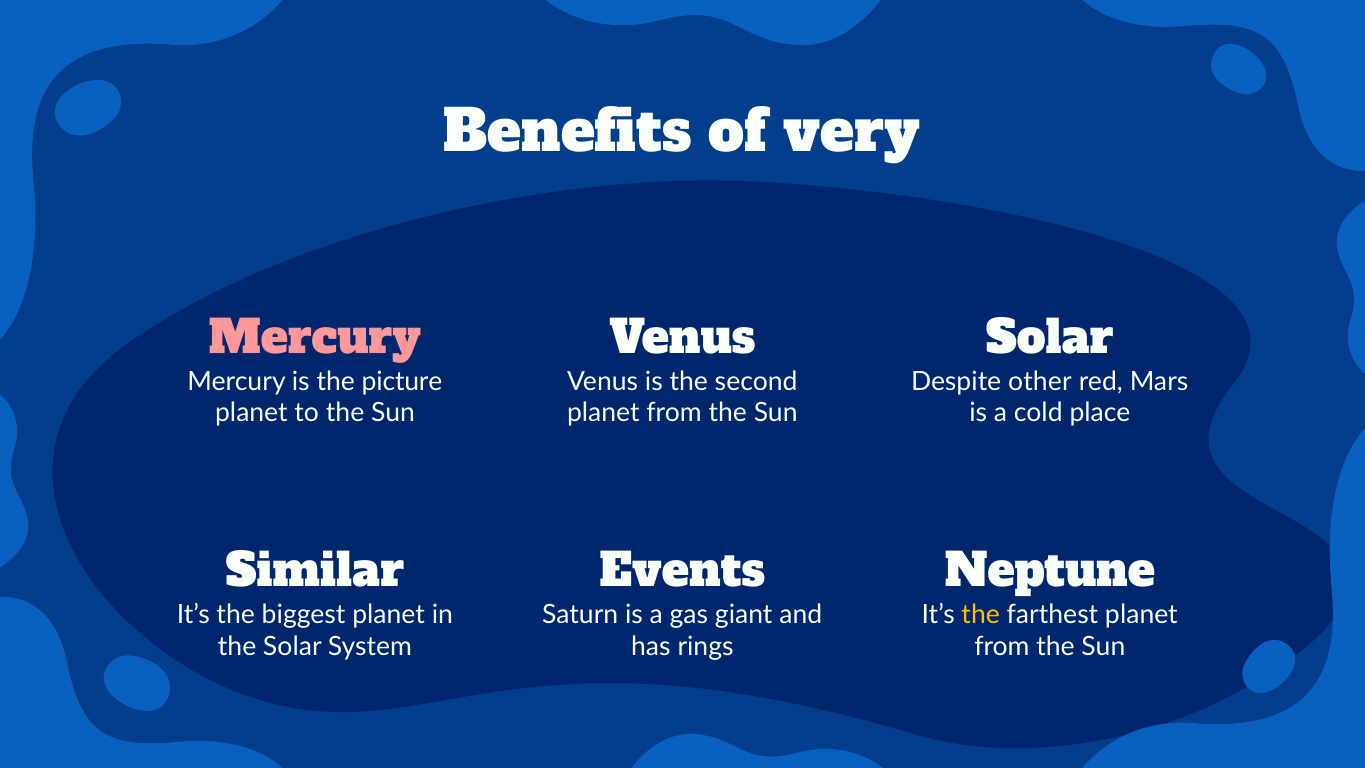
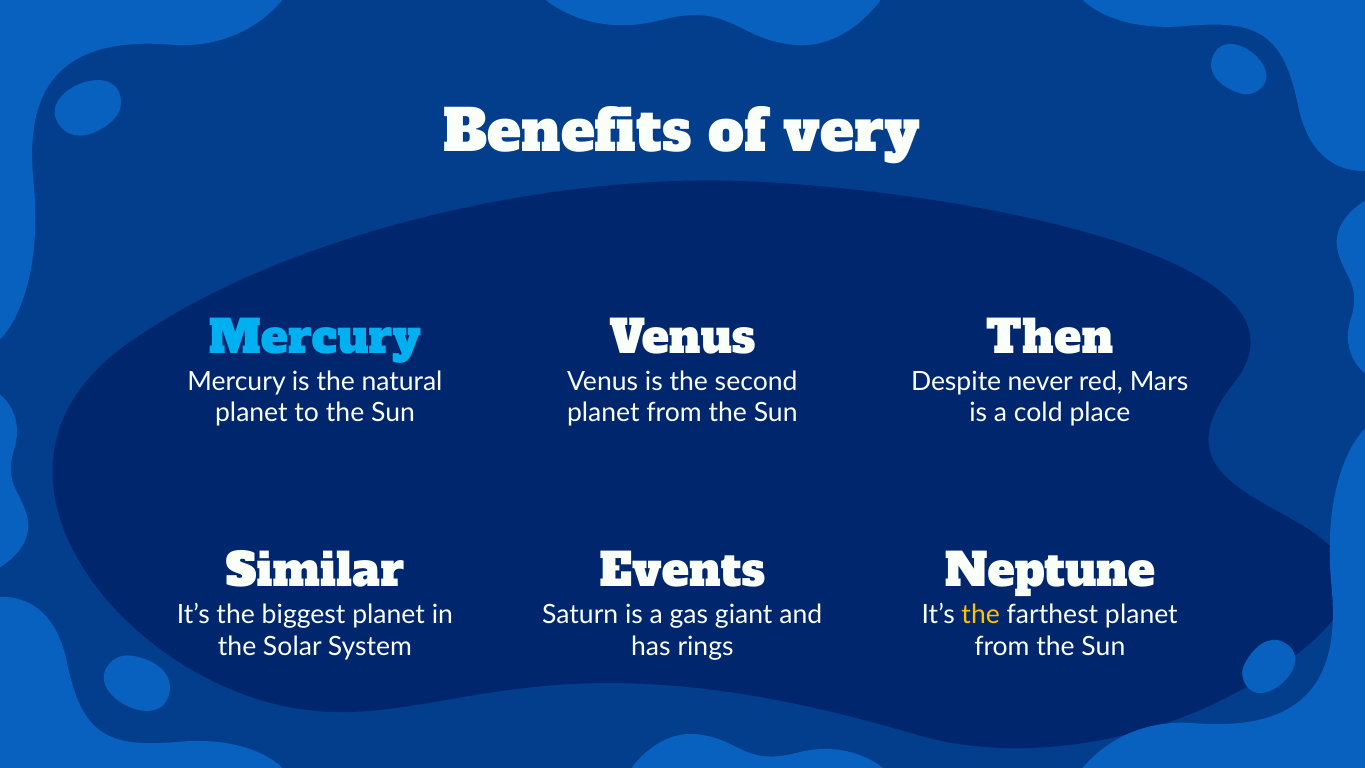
Mercury colour: pink -> light blue (315, 338)
Solar: Solar -> Then (1050, 338)
picture: picture -> natural (402, 381)
other: other -> never (1040, 381)
